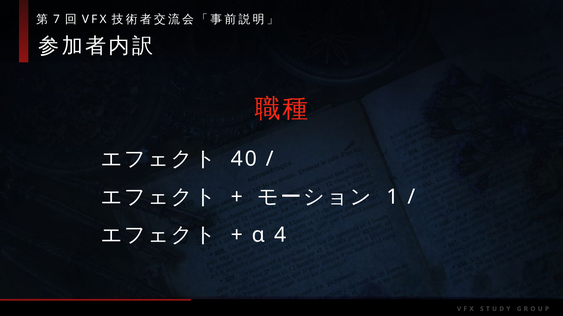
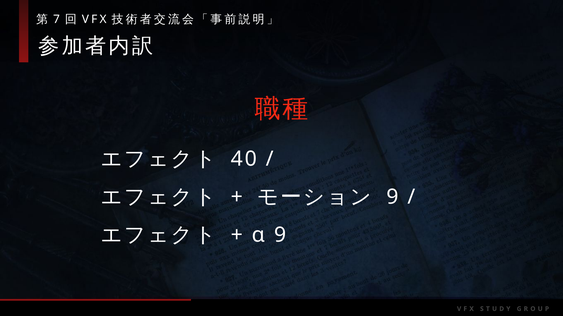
1: 1 -> 9 (393, 197)
α 4: 4 -> 9 (280, 235)
